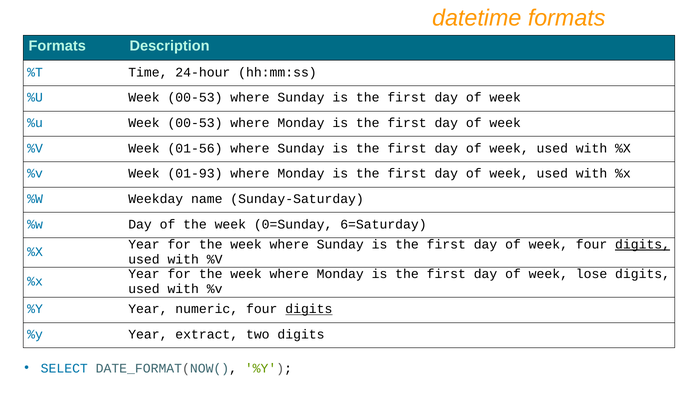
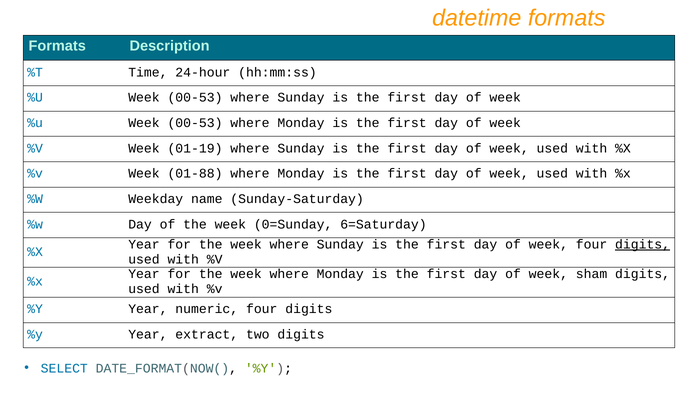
01-56: 01-56 -> 01-19 (195, 148)
01-93: 01-93 -> 01-88 (195, 173)
lose: lose -> sham (592, 274)
digits underline: present -> none (309, 309)
